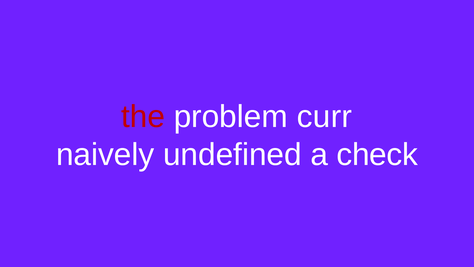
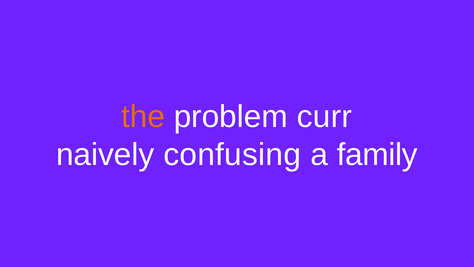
the colour: red -> orange (143, 117)
undefined: undefined -> confusing (232, 154)
check: check -> family (377, 154)
